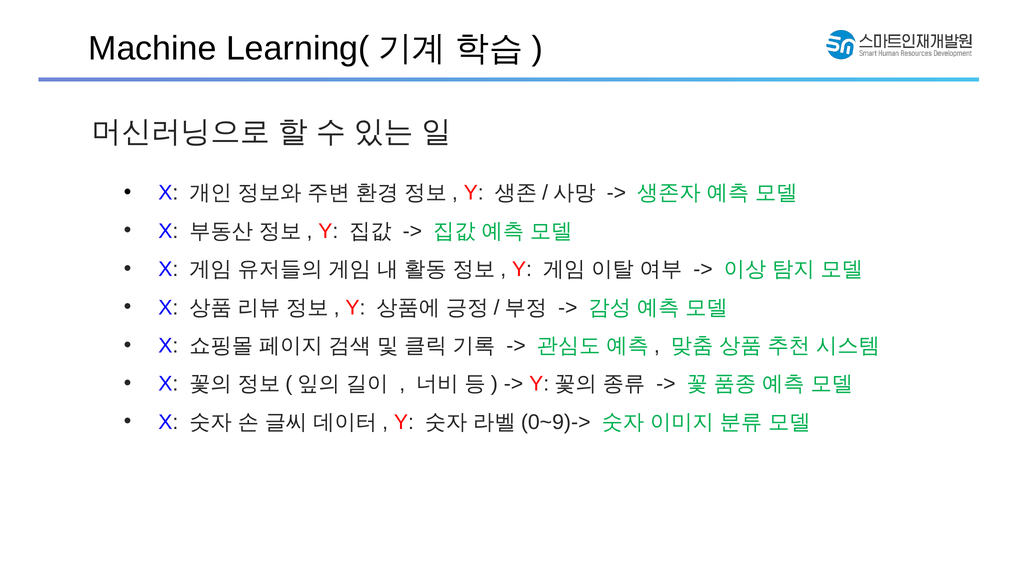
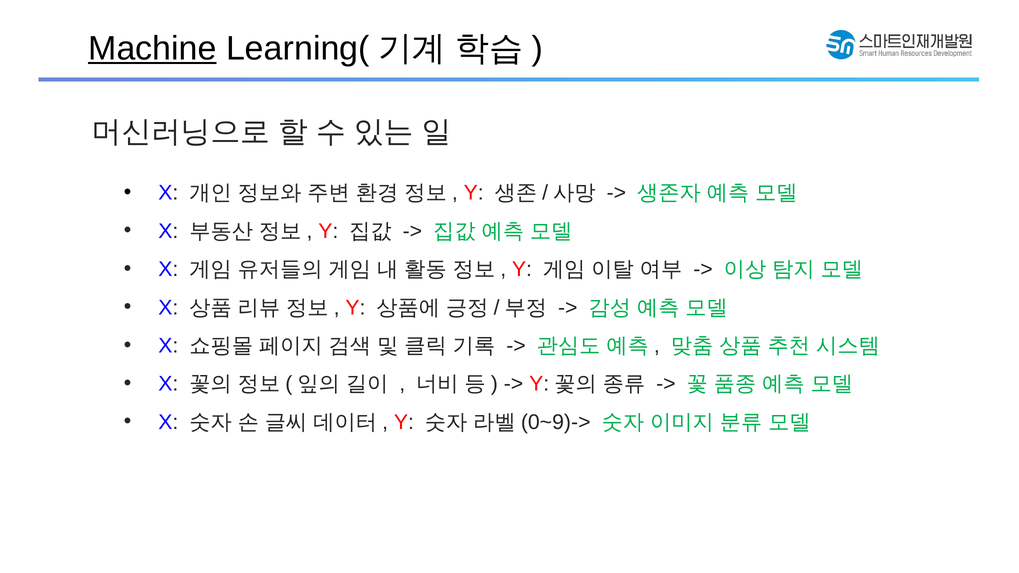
Machine underline: none -> present (152, 49)
